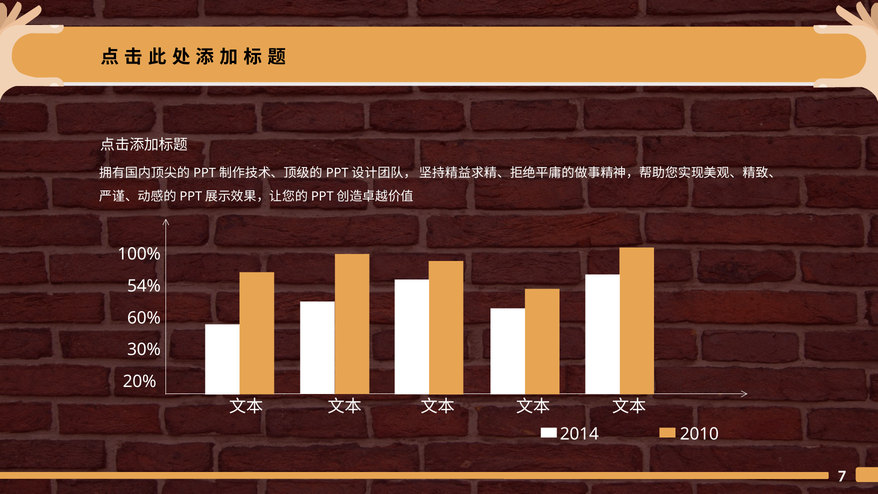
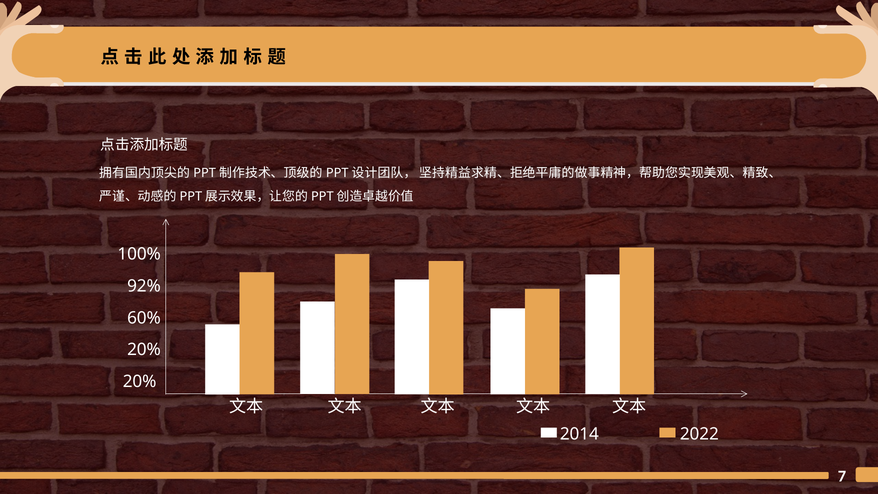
54%: 54% -> 92% (144, 286)
30%: 30% -> 20% (144, 350)
2010: 2010 -> 2022 (699, 434)
